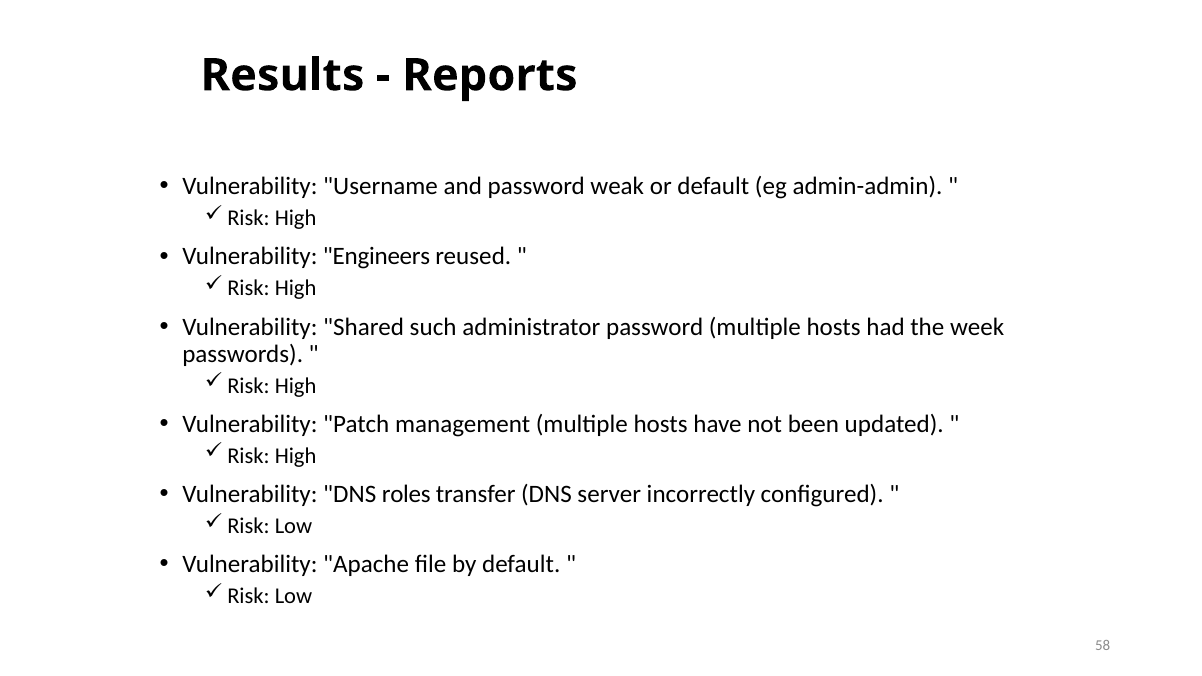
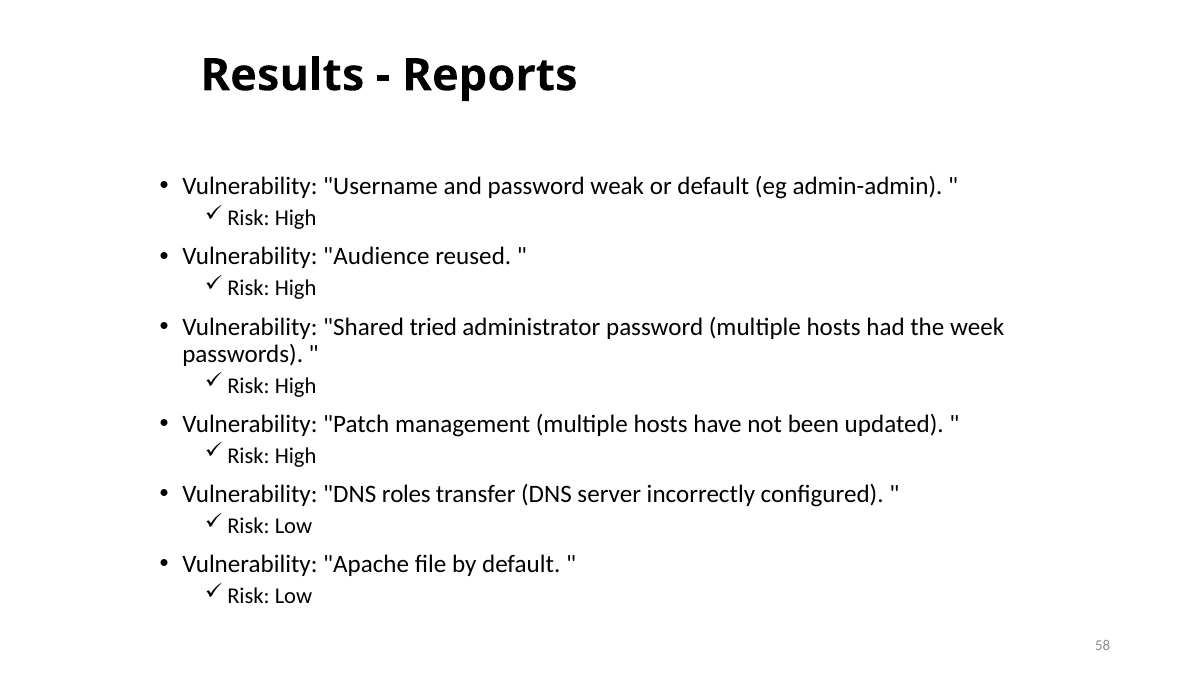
Engineers: Engineers -> Audience (376, 257)
such: such -> tried (433, 327)
